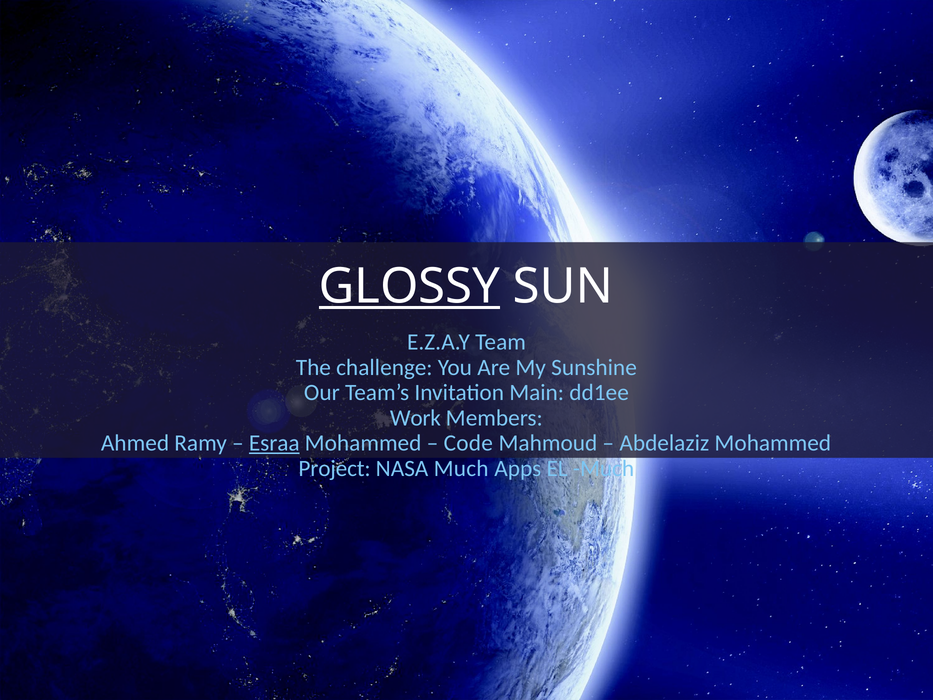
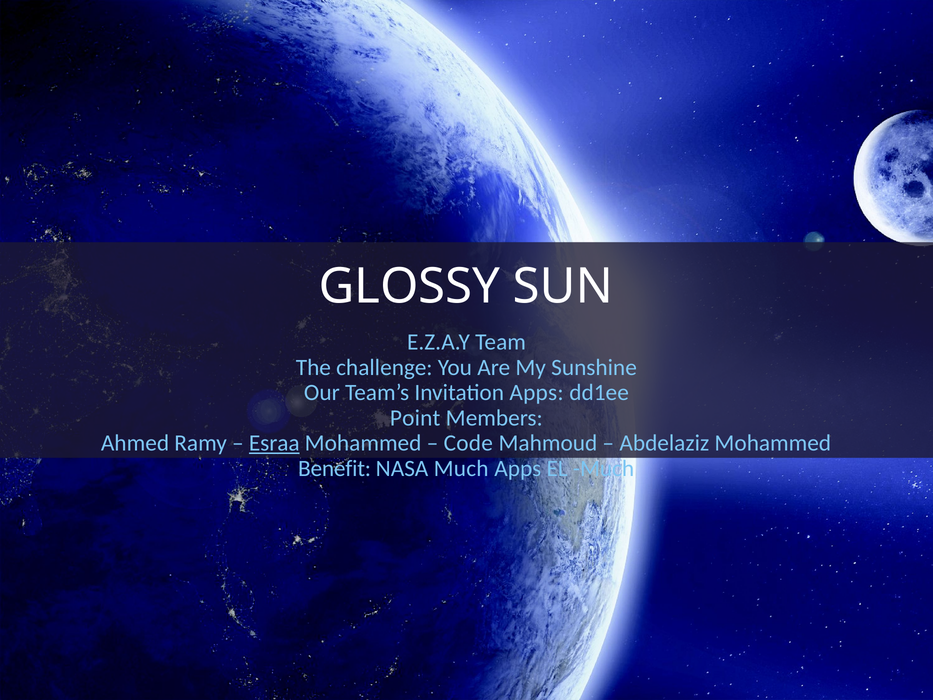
GLOSSY underline: present -> none (409, 286)
Invitation Main: Main -> Apps (537, 393)
Work: Work -> Point (415, 418)
Project: Project -> Benefit (335, 468)
